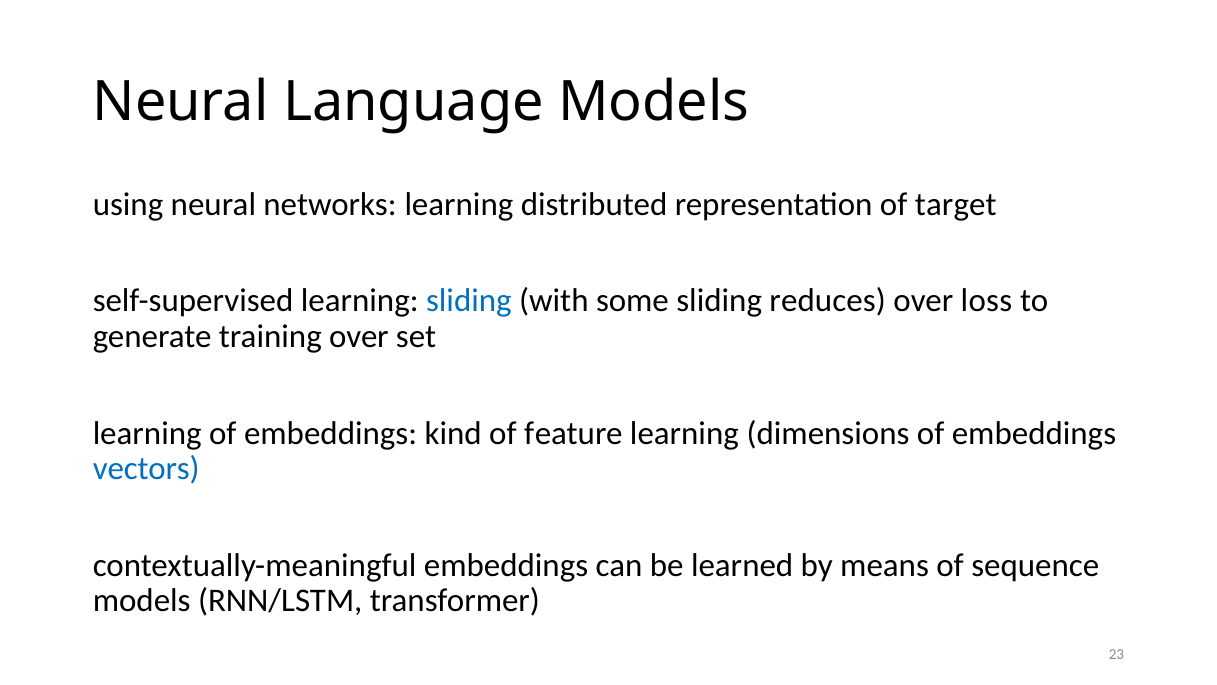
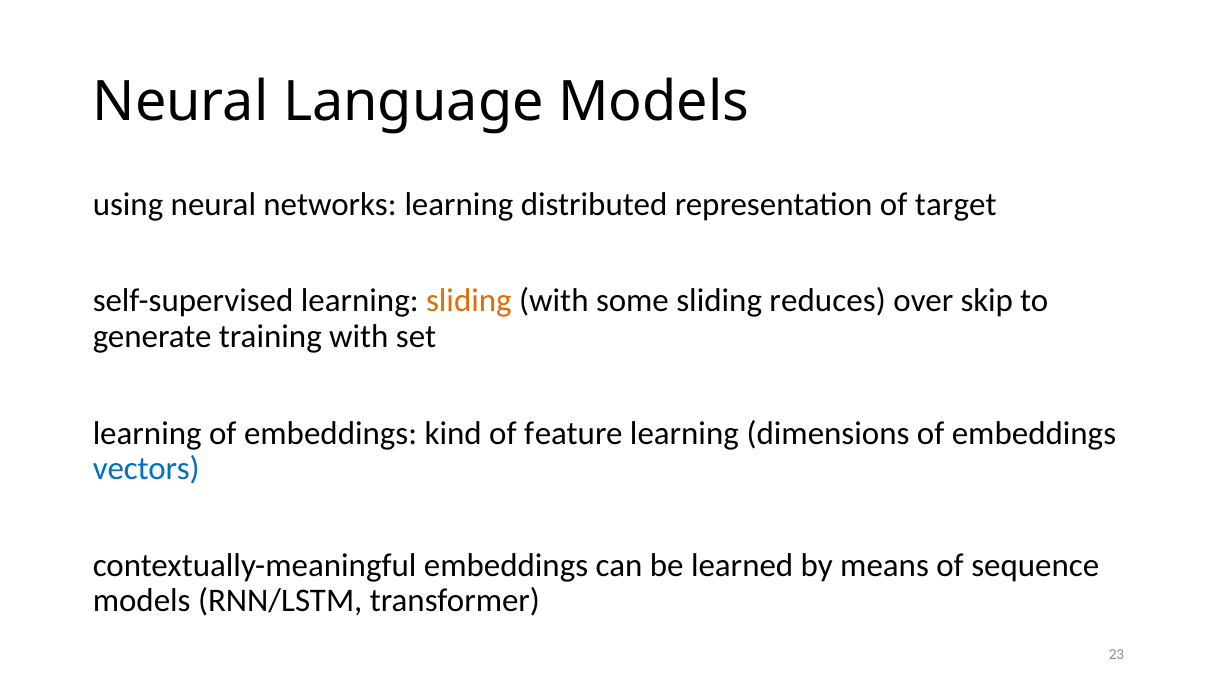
sliding colour: blue -> orange (469, 301)
loss: loss -> skip (987, 301)
training over: over -> with (359, 336)
